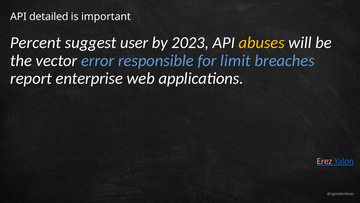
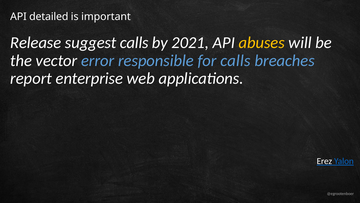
Percent: Percent -> Release (36, 43)
suggest user: user -> calls (134, 43)
2023: 2023 -> 2021 (190, 43)
for limit: limit -> calls (235, 60)
Erez colour: pink -> white (324, 161)
